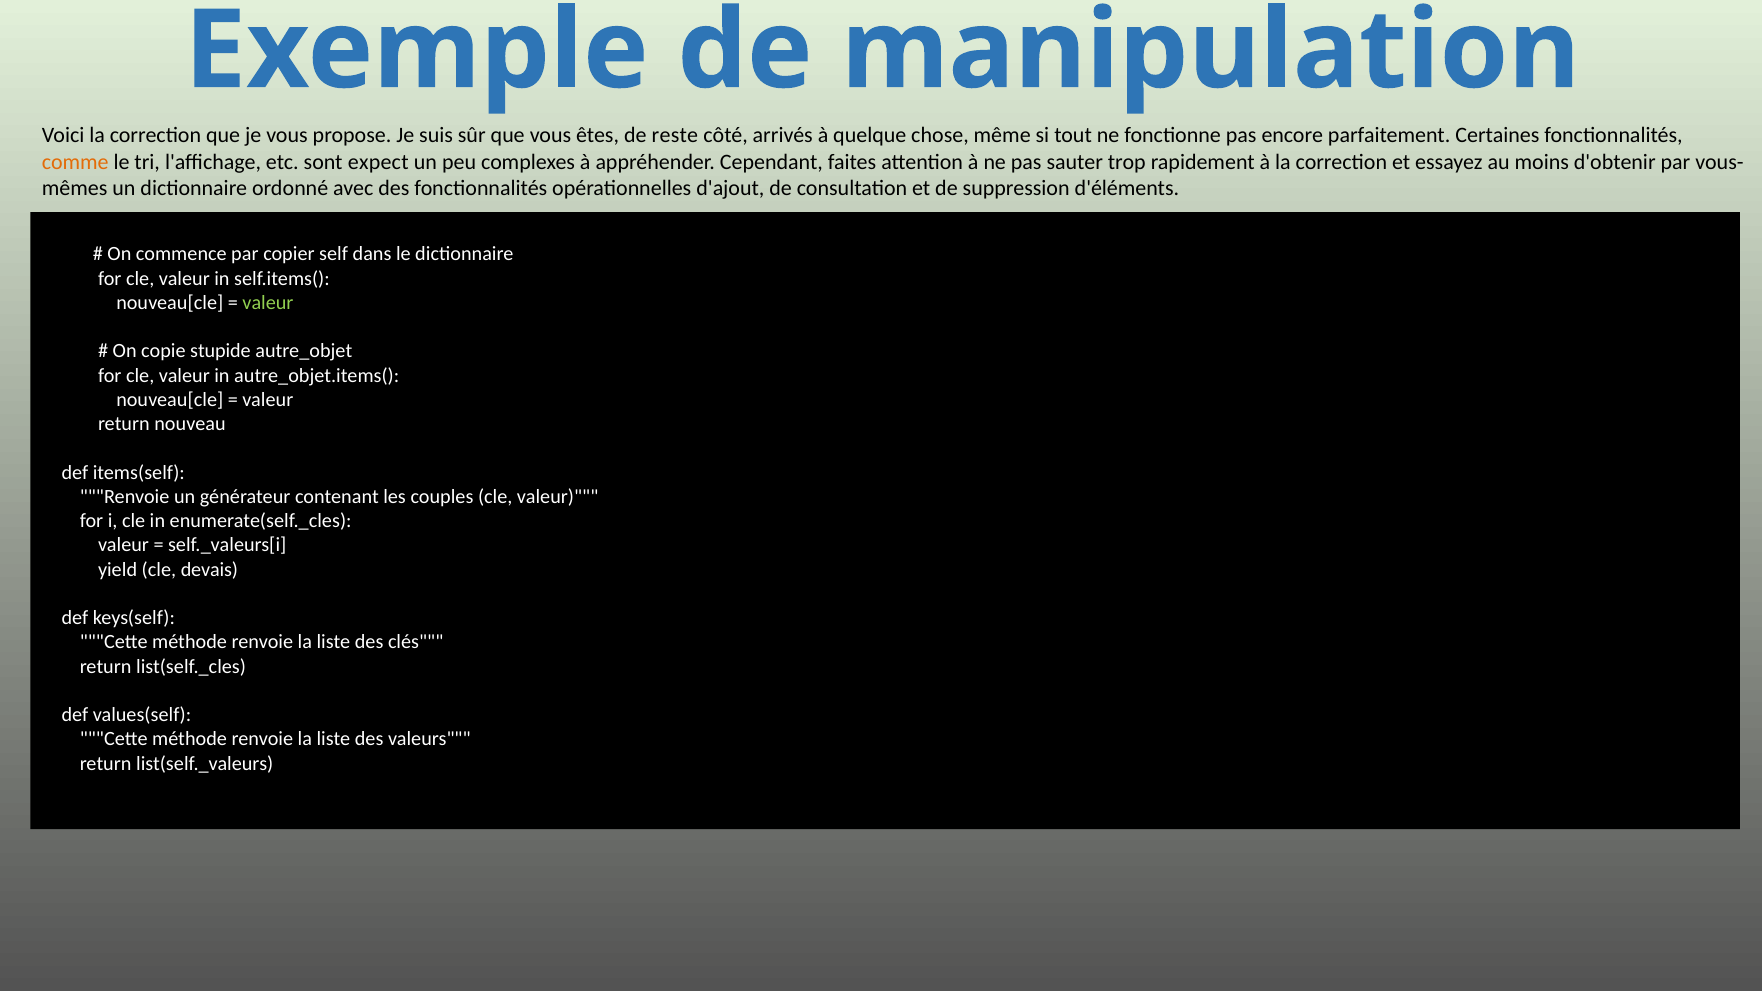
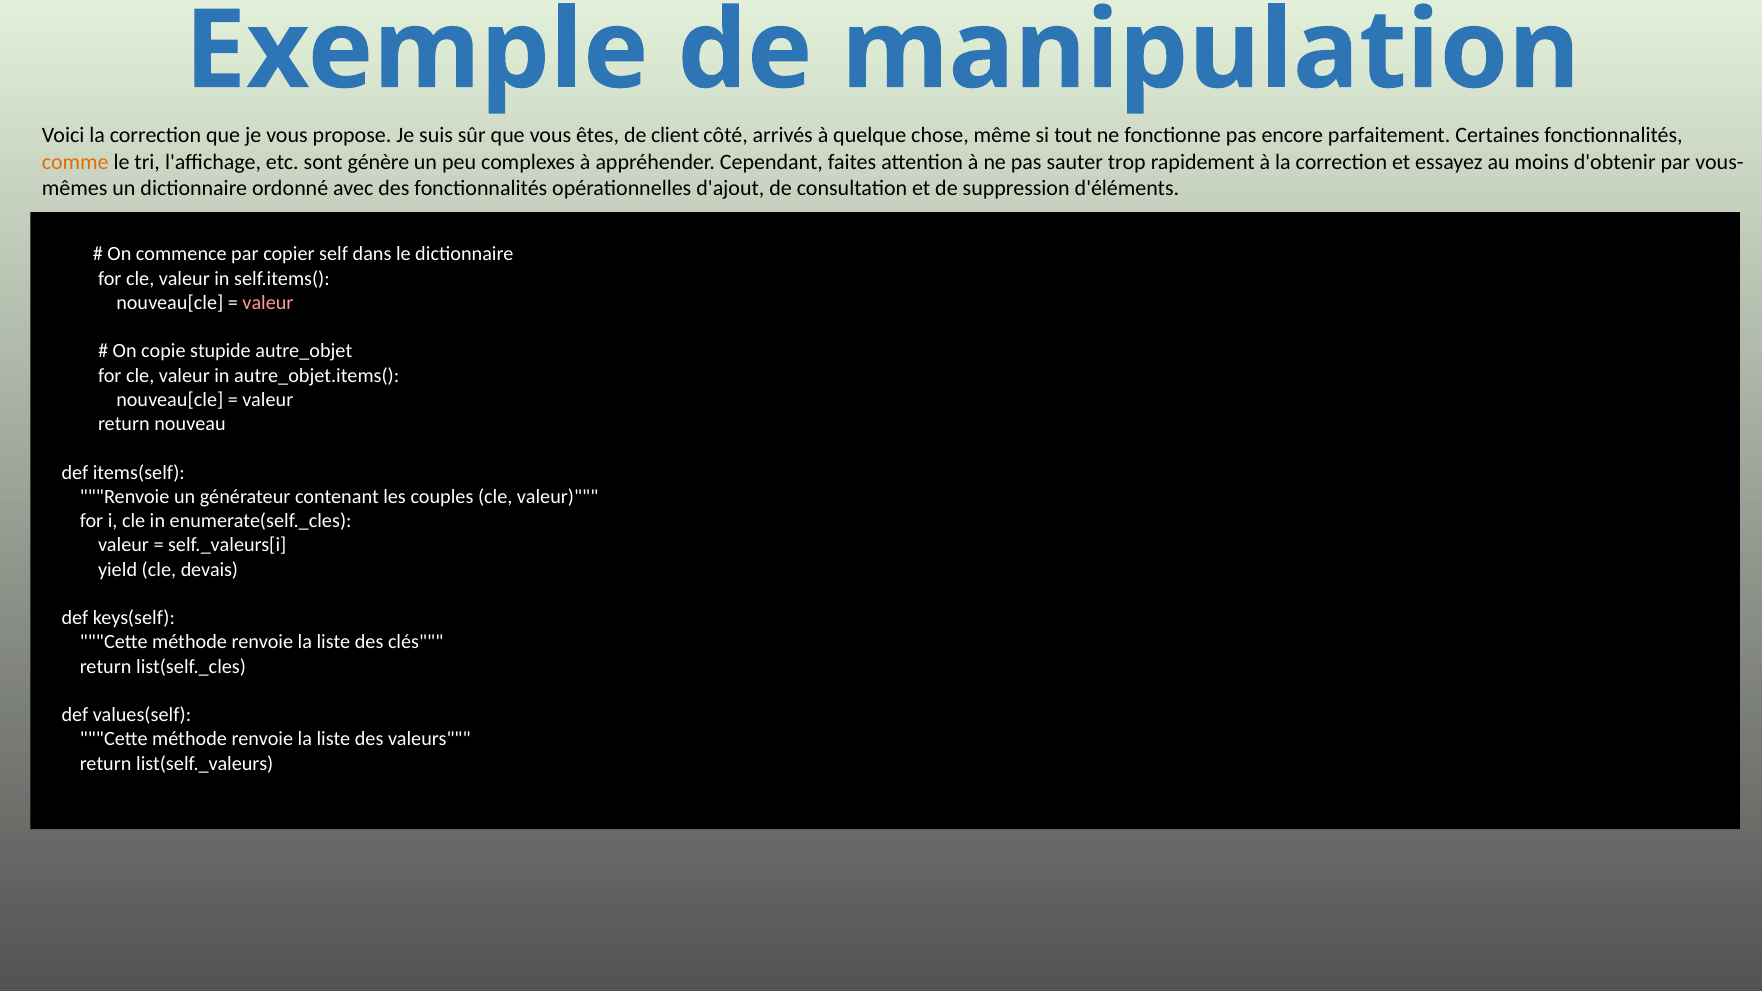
reste: reste -> client (675, 135)
expect: expect -> génère (378, 162)
valeur colour: light green -> pink (268, 303)
